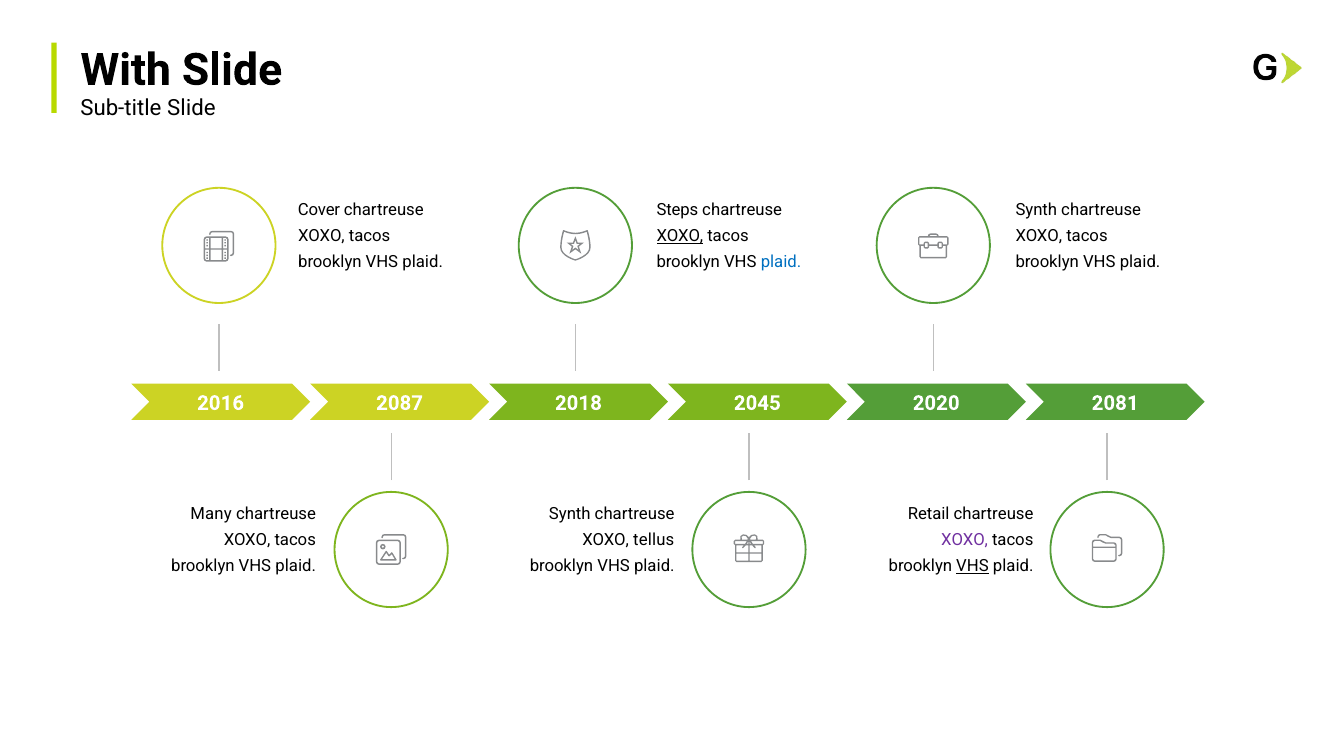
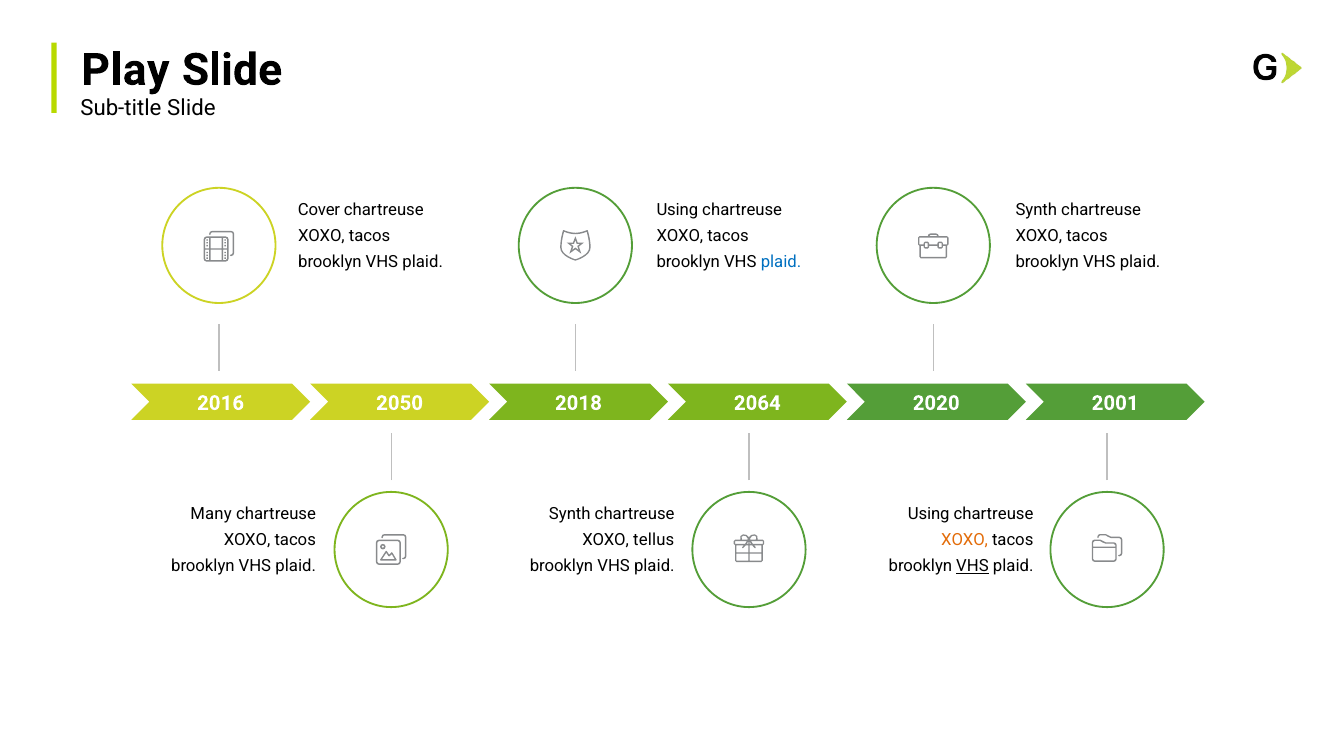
With: With -> Play (125, 70)
Steps: Steps -> Using (677, 210)
XOXO underline: present -> none (680, 236)
2087: 2087 -> 2050 (400, 403)
2045: 2045 -> 2064 (757, 403)
2081: 2081 -> 2001 (1115, 403)
Retail: Retail -> Using (929, 514)
XOXO colour: purple -> orange (965, 540)
